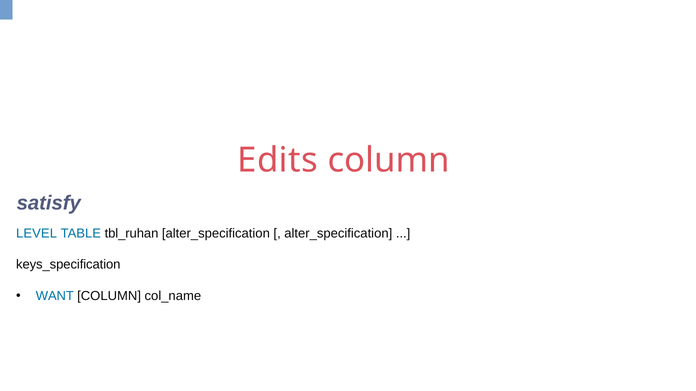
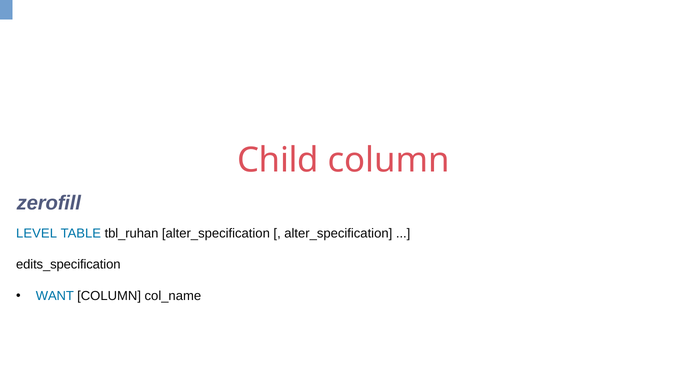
Edits: Edits -> Child (278, 161)
satisfy: satisfy -> zerofill (49, 203)
keys_specification: keys_specification -> edits_specification (68, 265)
